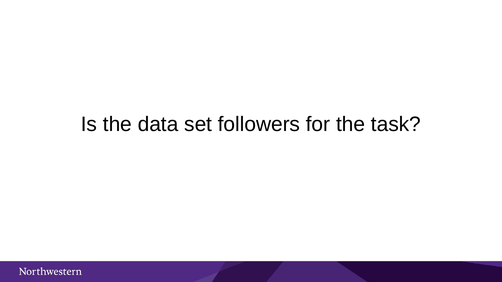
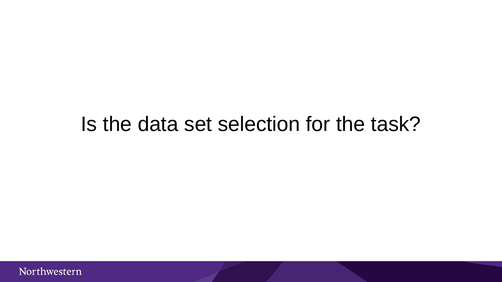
followers: followers -> selection (259, 124)
